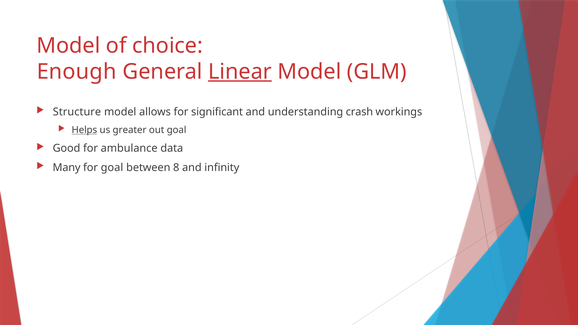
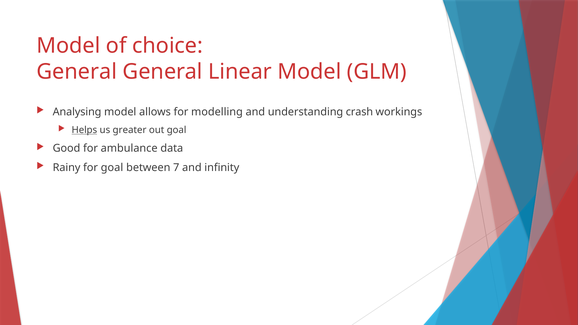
Enough: Enough -> General (77, 72)
Linear underline: present -> none (240, 72)
Structure: Structure -> Analysing (77, 112)
significant: significant -> modelling (217, 112)
Many: Many -> Rainy (67, 168)
8: 8 -> 7 (176, 168)
